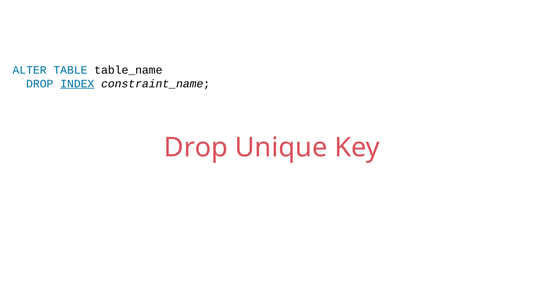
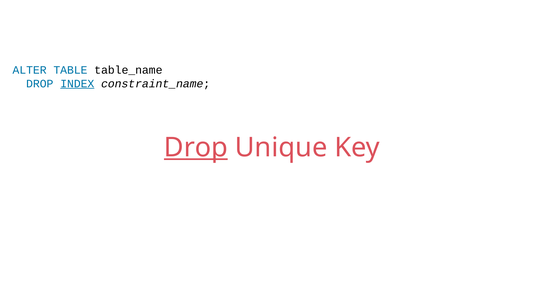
Drop underline: none -> present (196, 148)
